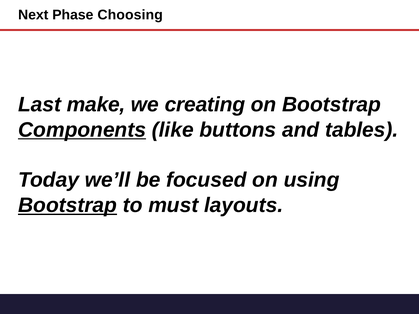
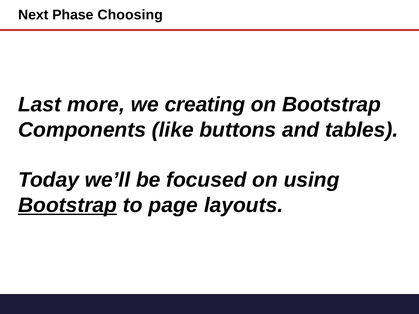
make: make -> more (96, 105)
Components underline: present -> none (82, 130)
must: must -> page (173, 205)
